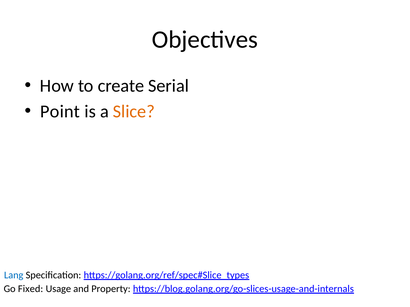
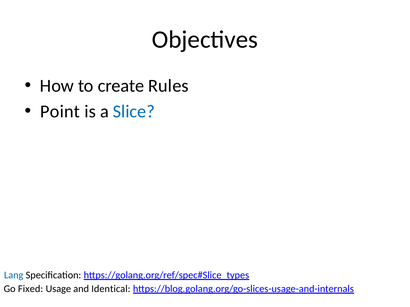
Serial: Serial -> Rules (168, 86)
Slice colour: orange -> blue (134, 112)
Property: Property -> Identical (111, 289)
